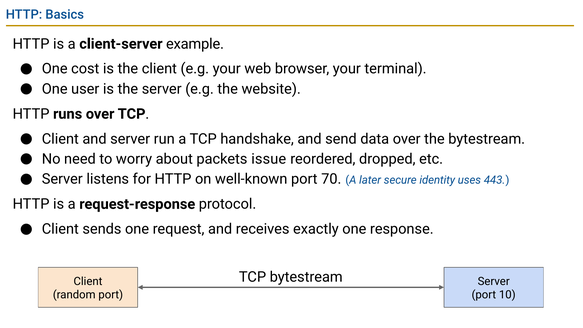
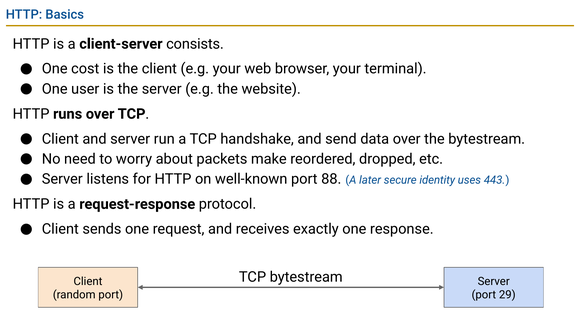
example: example -> consists (195, 44)
issue: issue -> make (269, 159)
70: 70 -> 88 (331, 179)
10: 10 -> 29 (507, 295)
